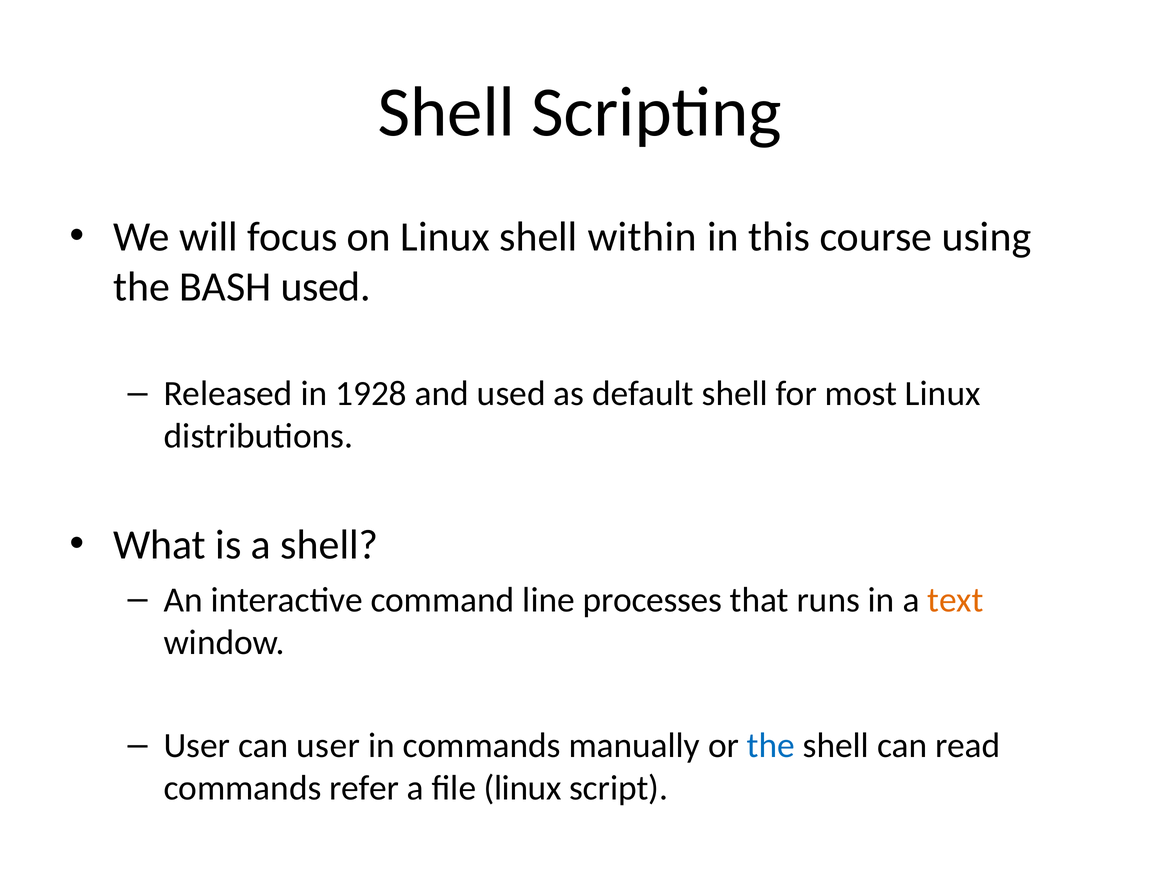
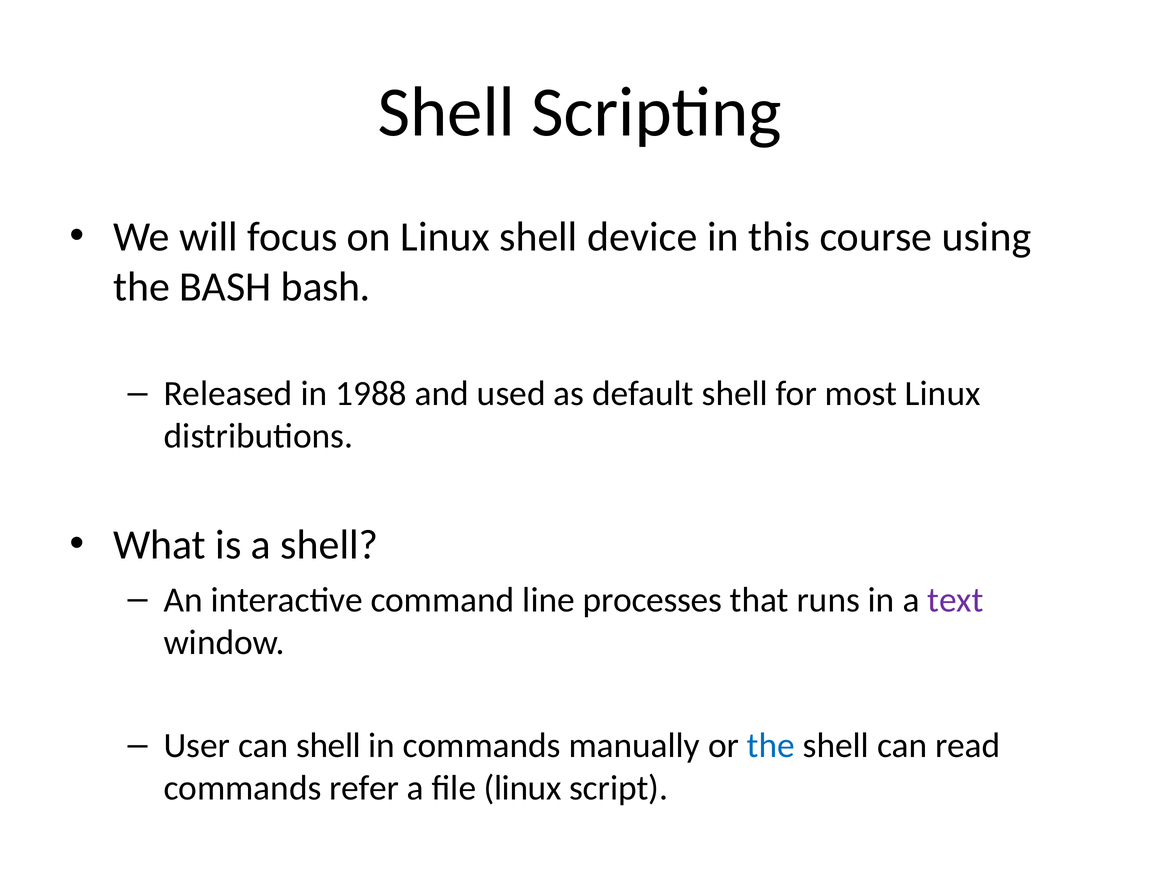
within: within -> device (642, 237)
BASH used: used -> bash (326, 287)
1928: 1928 -> 1988 (371, 394)
text colour: orange -> purple (955, 600)
can user: user -> shell (328, 745)
